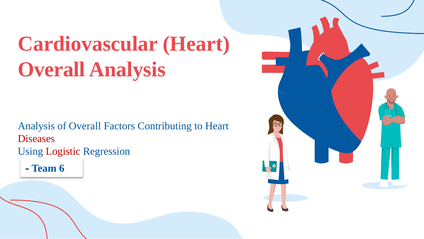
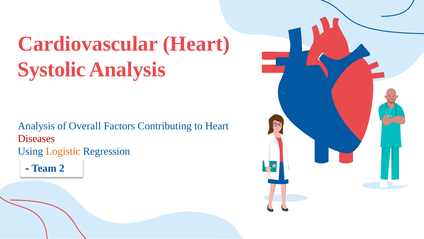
Overall: Overall -> Systolic (52, 69)
Logistic colour: red -> orange (63, 151)
6: 6 -> 2 (62, 168)
